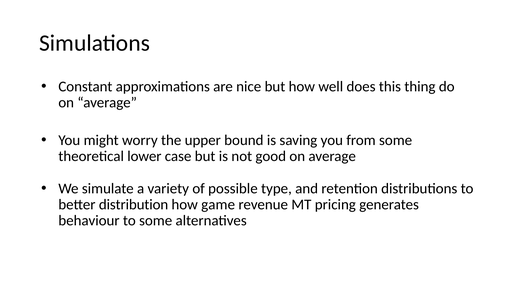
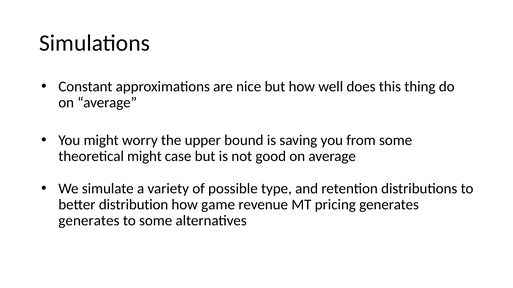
theoretical lower: lower -> might (144, 157)
behaviour: behaviour -> generates (89, 221)
